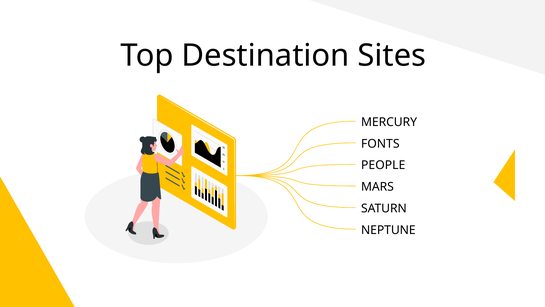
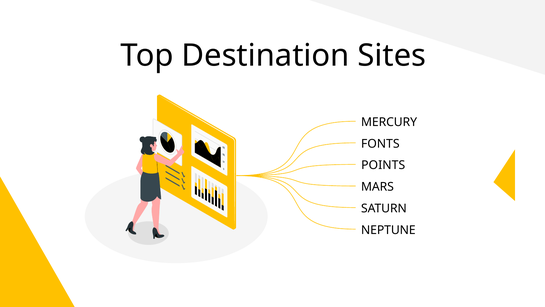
PEOPLE: PEOPLE -> POINTS (383, 165)
